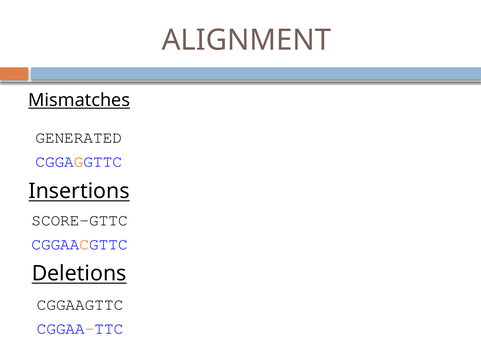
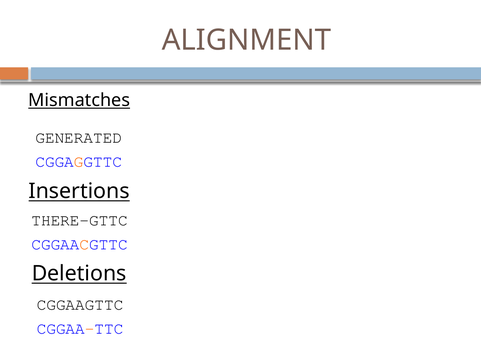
SCORE-GTTC: SCORE-GTTC -> THERE-GTTC (80, 220)
